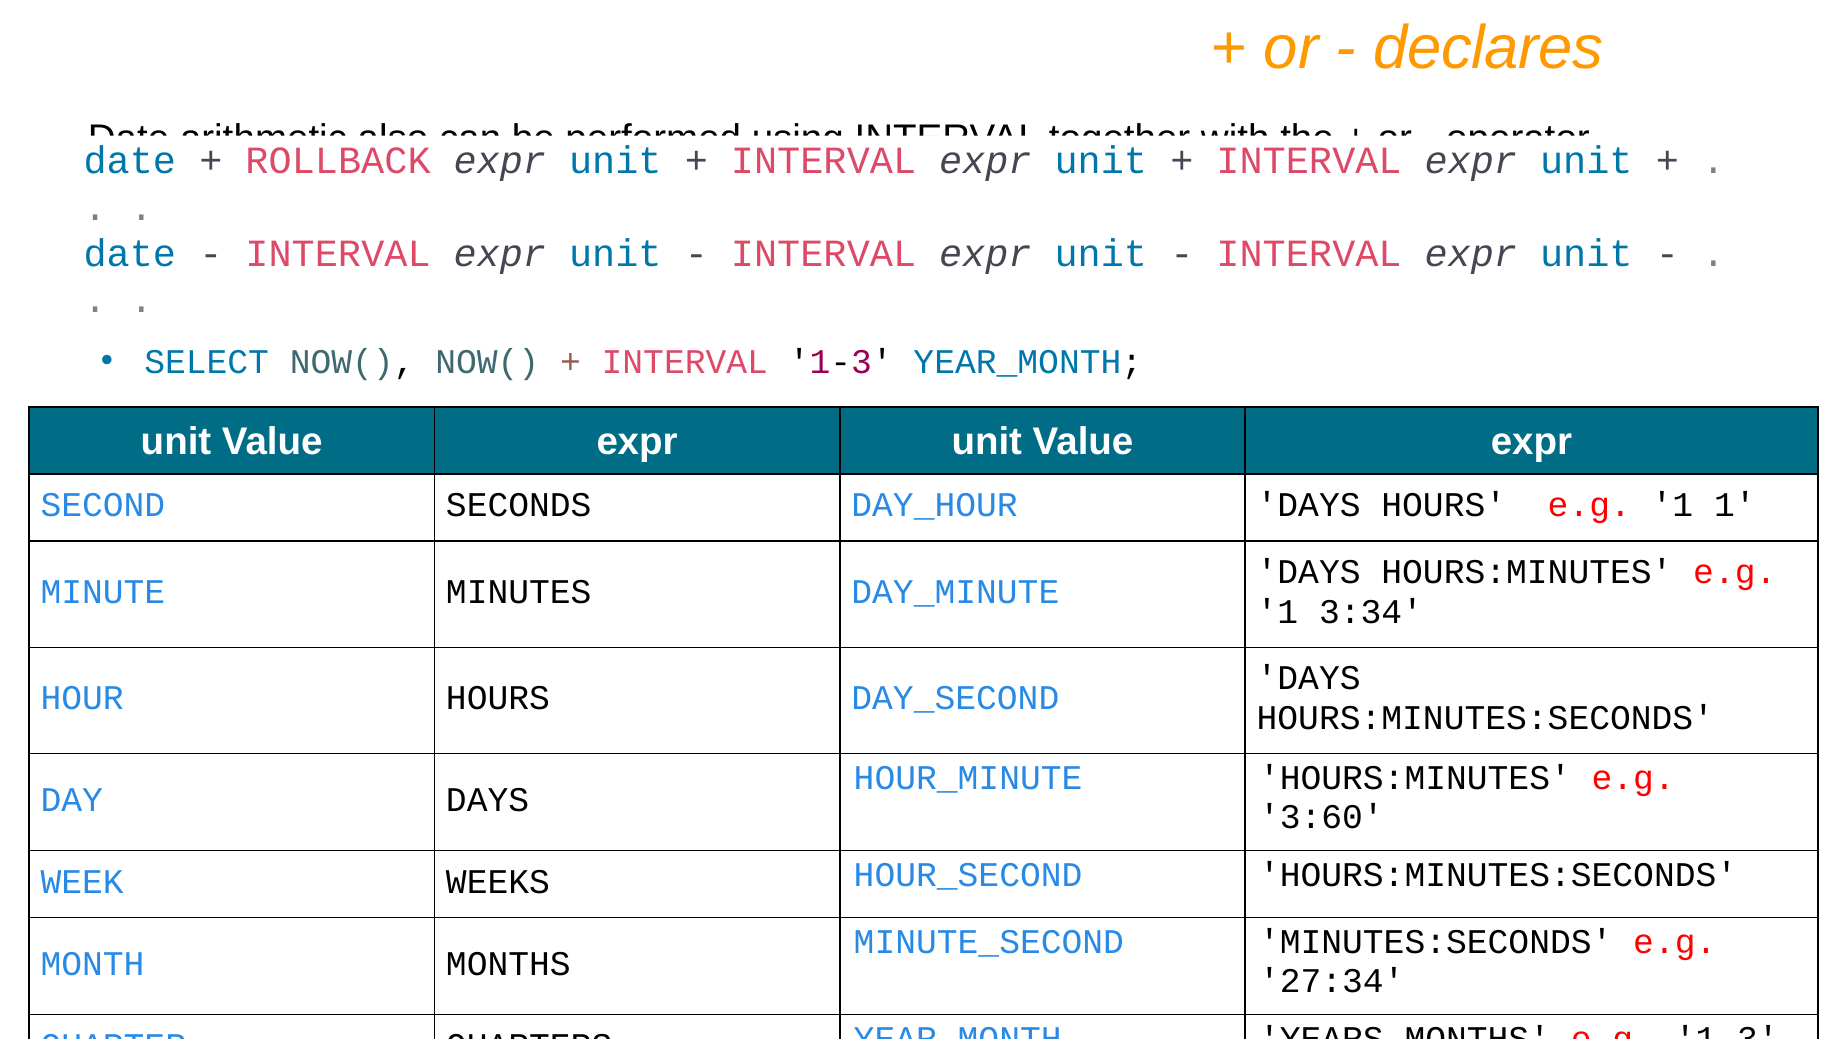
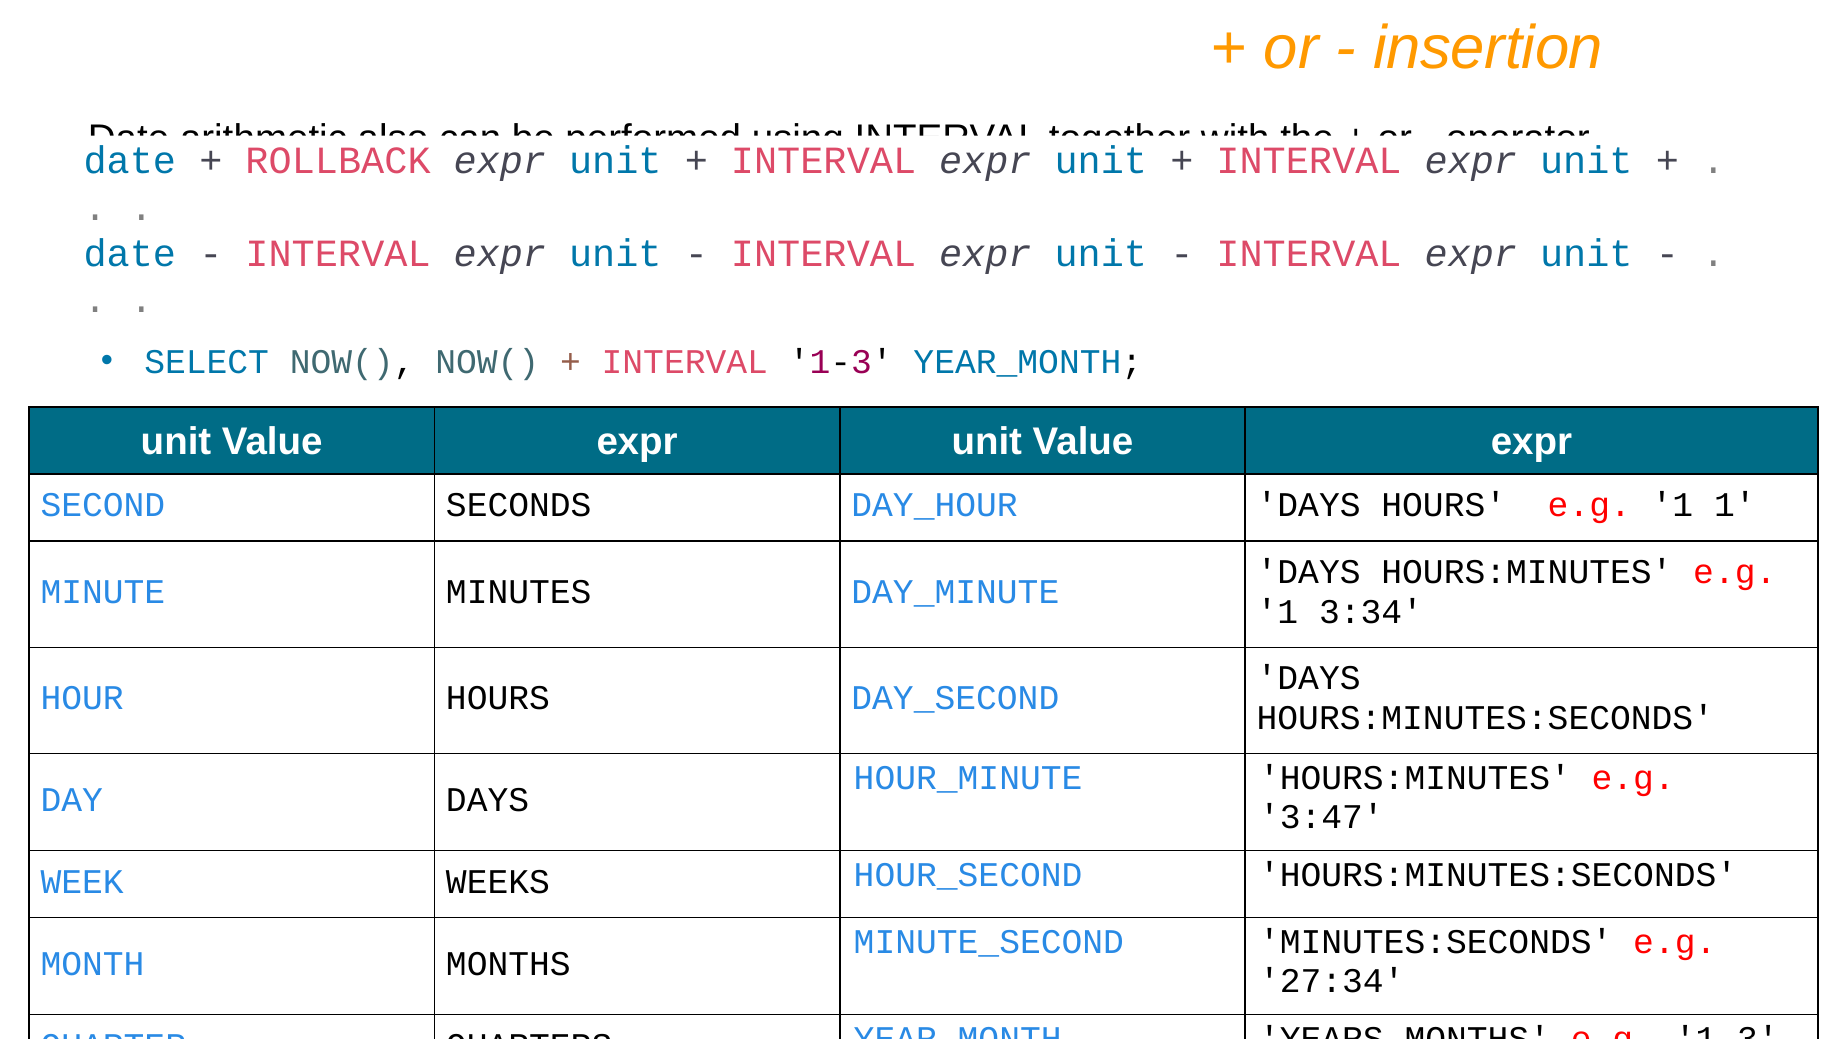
declares: declares -> insertion (1488, 48)
3:60: 3:60 -> 3:47 (1321, 818)
